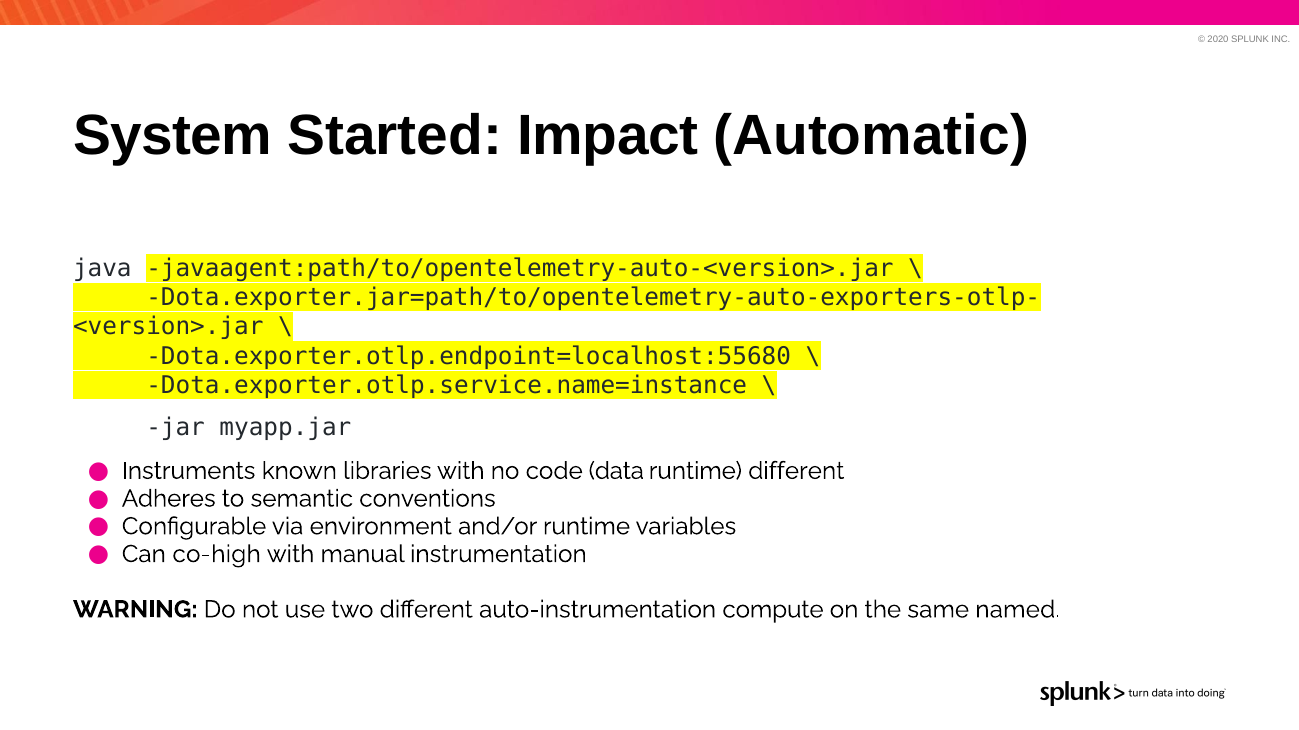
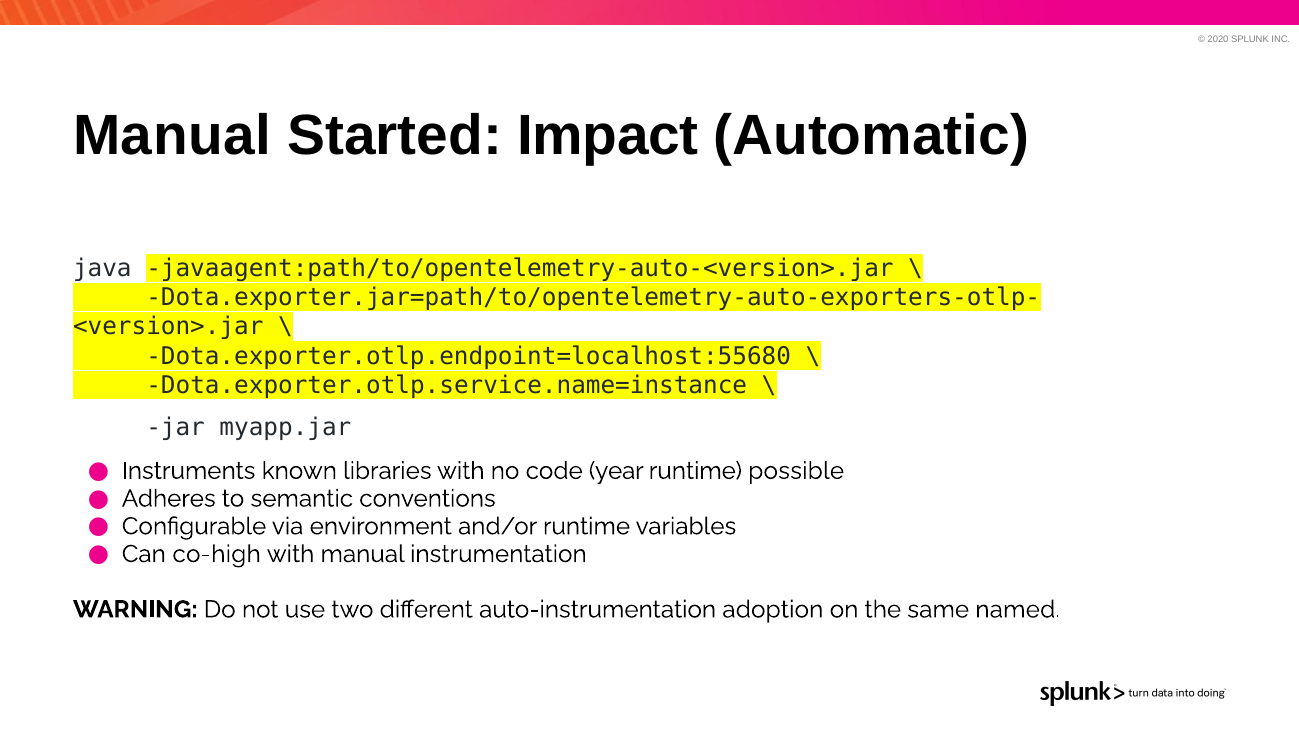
System: System -> Manual (172, 136)
data: data -> year (616, 471)
runtime different: different -> possible (796, 471)
compute: compute -> adoption (773, 610)
